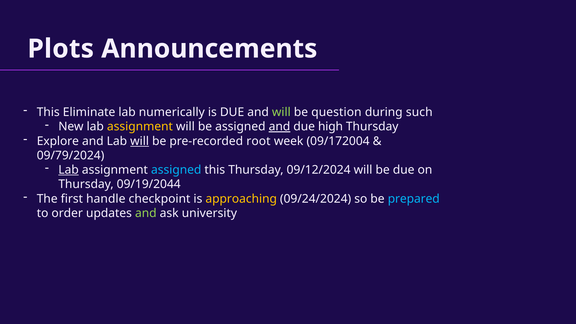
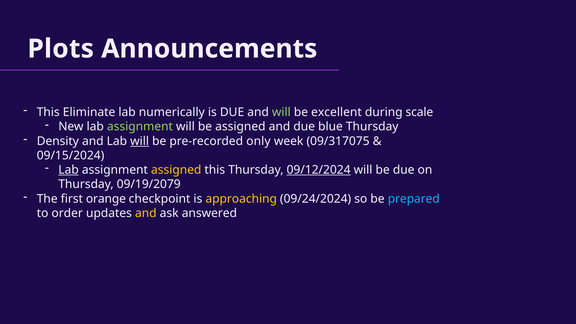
question: question -> excellent (336, 112)
such: such -> scale (419, 112)
assignment colour: yellow -> light green (140, 127)
and underline: present -> none (279, 127)
high: high -> blue (330, 127)
Explore: Explore -> Density (58, 141)
root: root -> only (258, 141)
09/172004: 09/172004 -> 09/317075 (338, 141)
09/79/2024: 09/79/2024 -> 09/15/2024 (71, 156)
assigned colour: light blue -> yellow (176, 170)
09/12/2024 underline: none -> present (319, 170)
09/19/2044: 09/19/2044 -> 09/19/2079 (149, 184)
handle: handle -> orange (106, 199)
and colour: light green -> yellow (146, 213)
university: university -> answered (209, 213)
